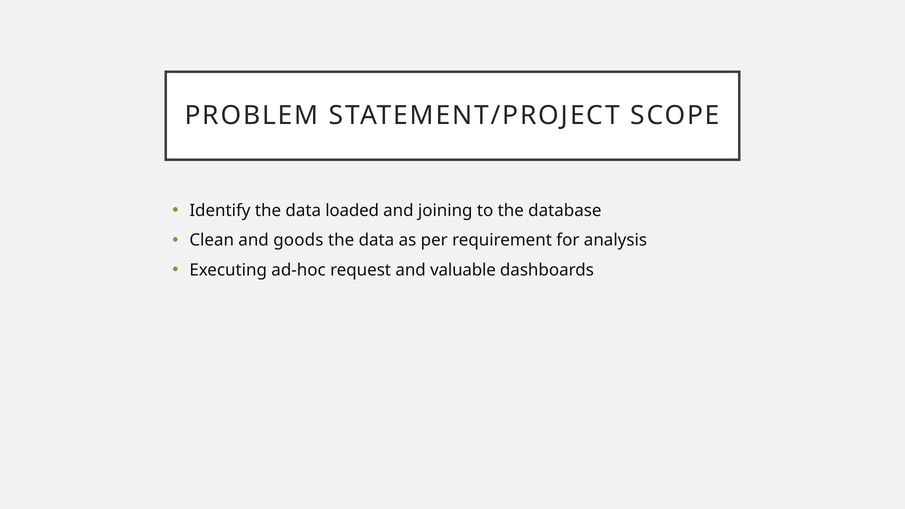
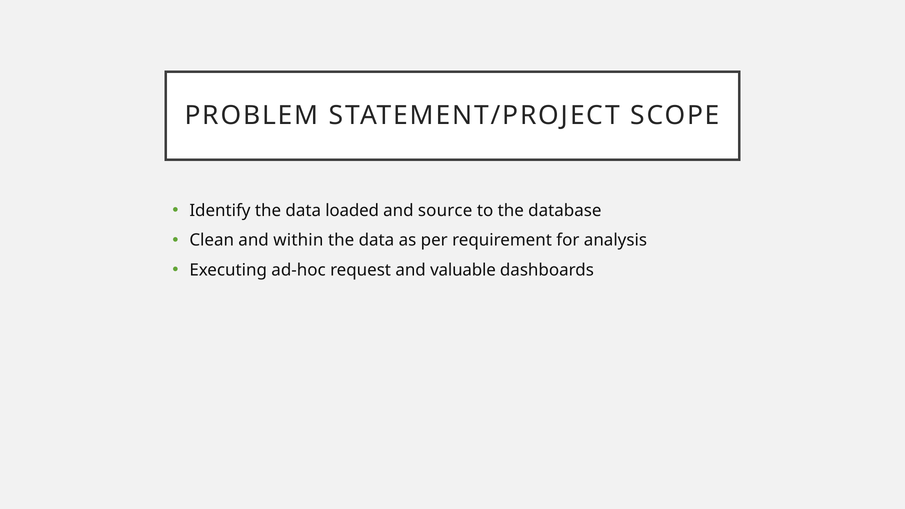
joining: joining -> source (445, 211)
goods: goods -> within (298, 240)
